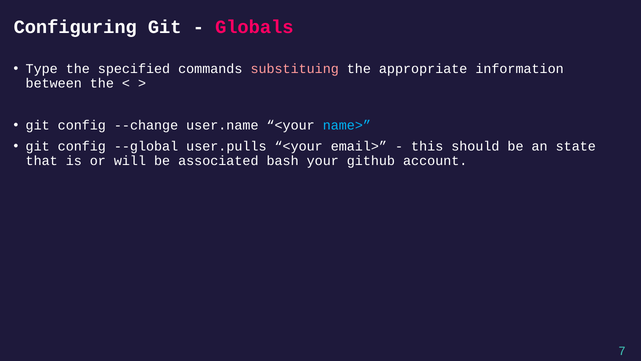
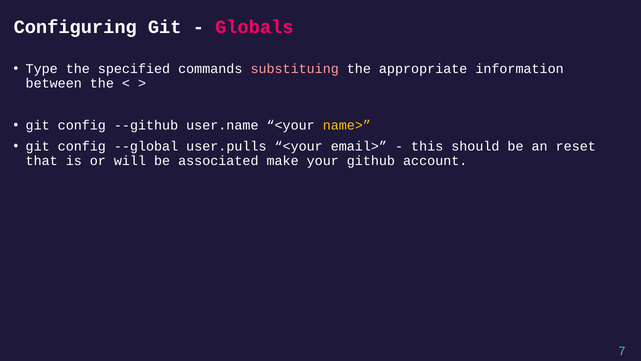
--change: --change -> --github (146, 125)
name> colour: light blue -> yellow (347, 125)
state: state -> reset (576, 146)
bash: bash -> make (283, 161)
